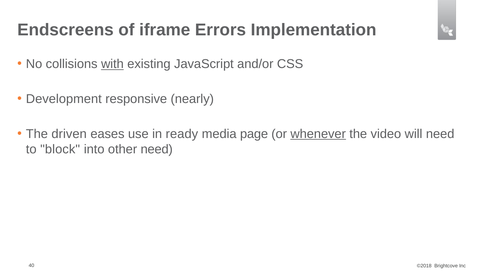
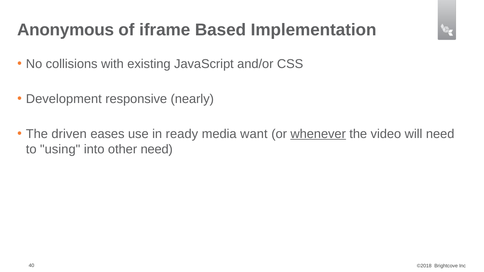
Endscreens: Endscreens -> Anonymous (66, 30)
Errors: Errors -> Based (220, 30)
with underline: present -> none (112, 64)
page: page -> want (254, 134)
block: block -> using (60, 149)
